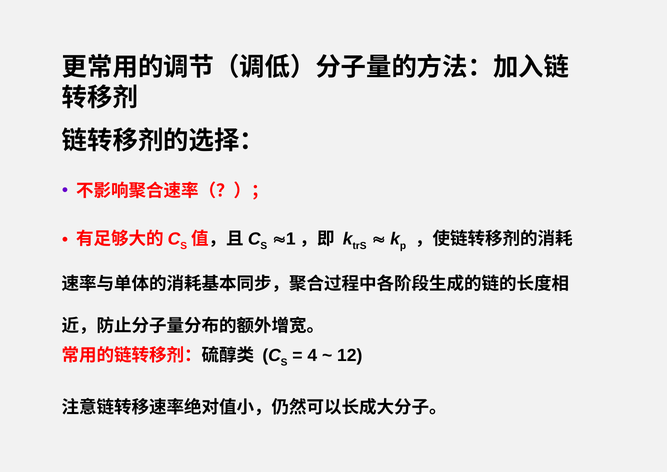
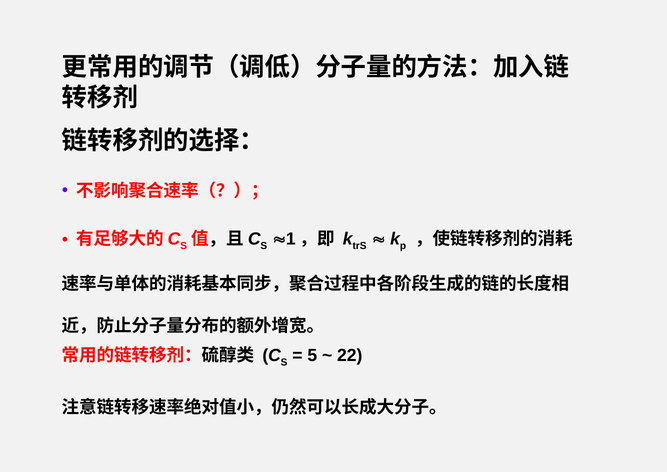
4: 4 -> 5 (312, 355)
12: 12 -> 22 (350, 355)
